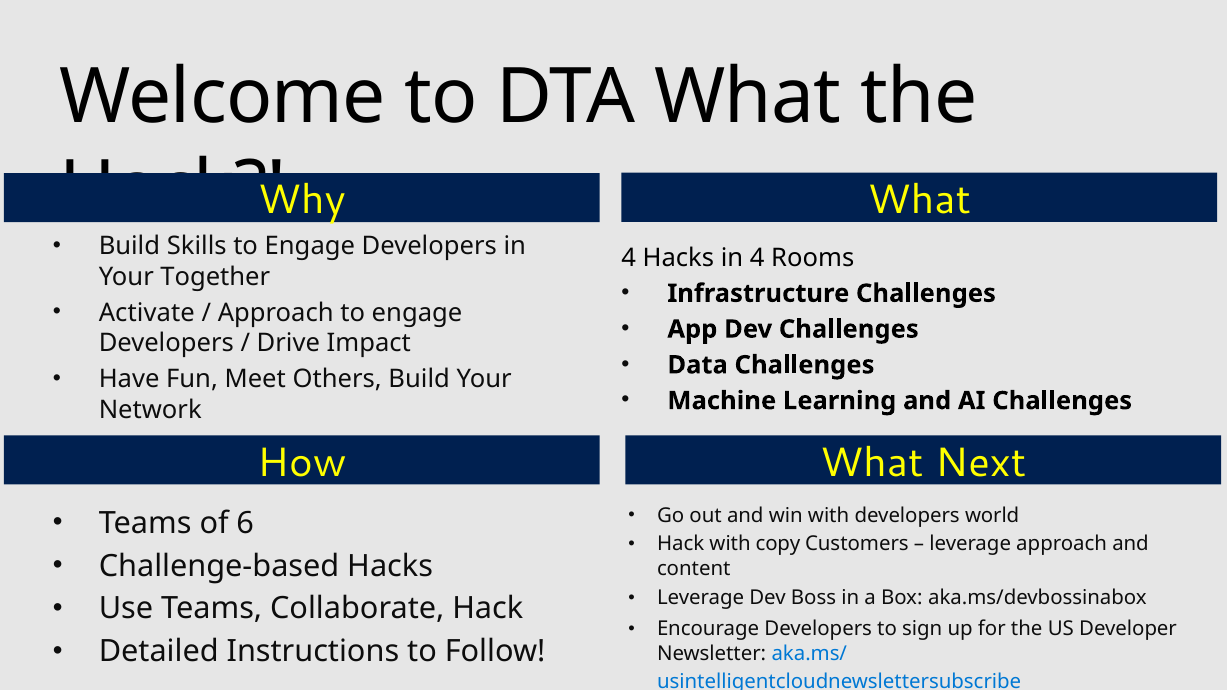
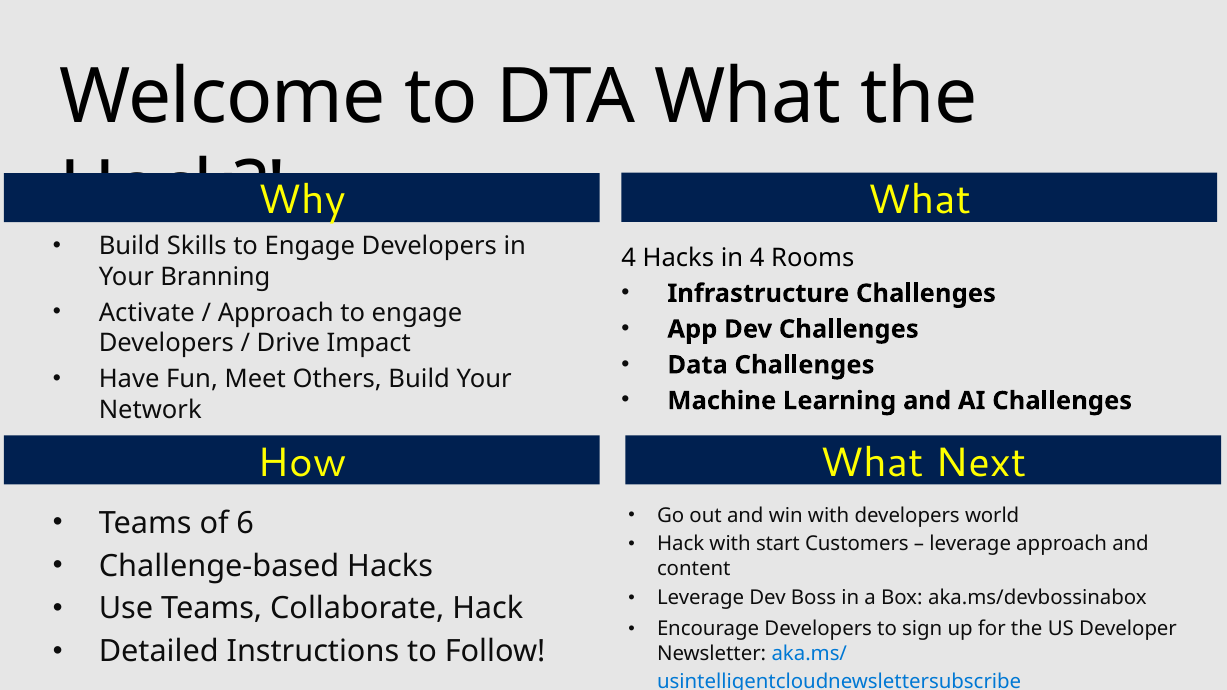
Together: Together -> Branning (215, 277)
copy: copy -> start (778, 544)
